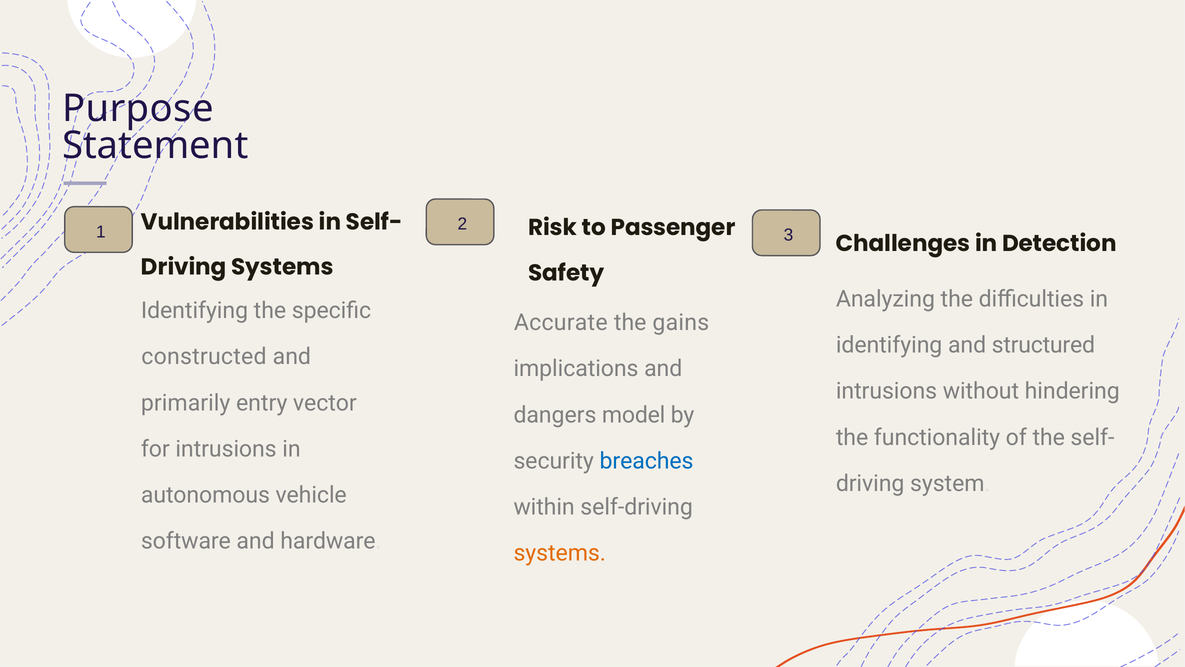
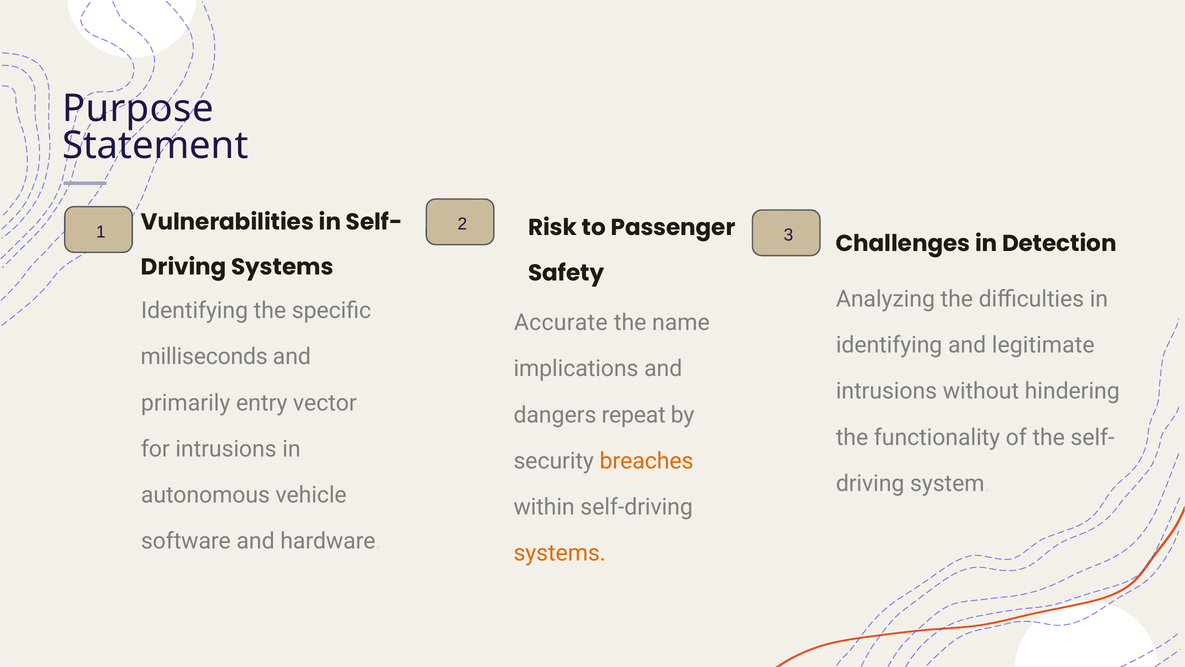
gains: gains -> name (681, 323)
structured: structured -> legitimate (1043, 345)
constructed: constructed -> milliseconds (204, 357)
model: model -> repeat (634, 415)
breaches colour: blue -> orange (647, 461)
